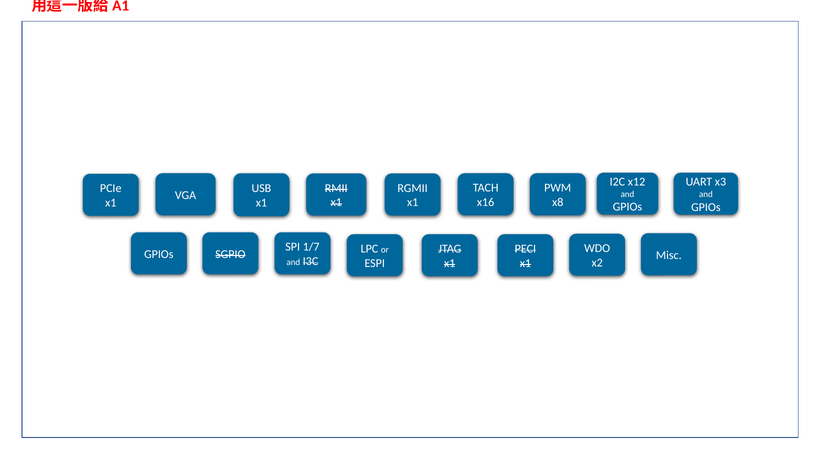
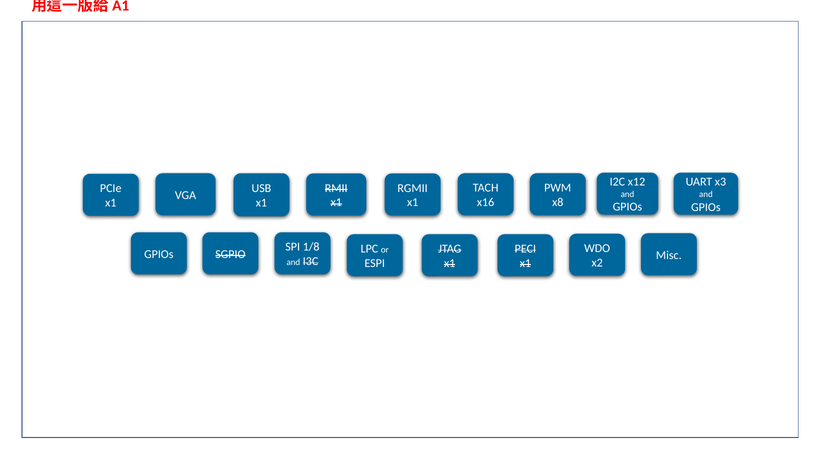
1/7: 1/7 -> 1/8 (311, 247)
